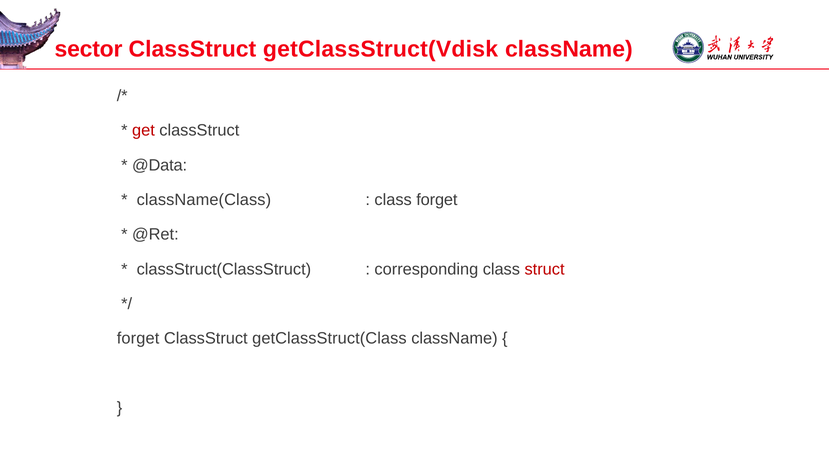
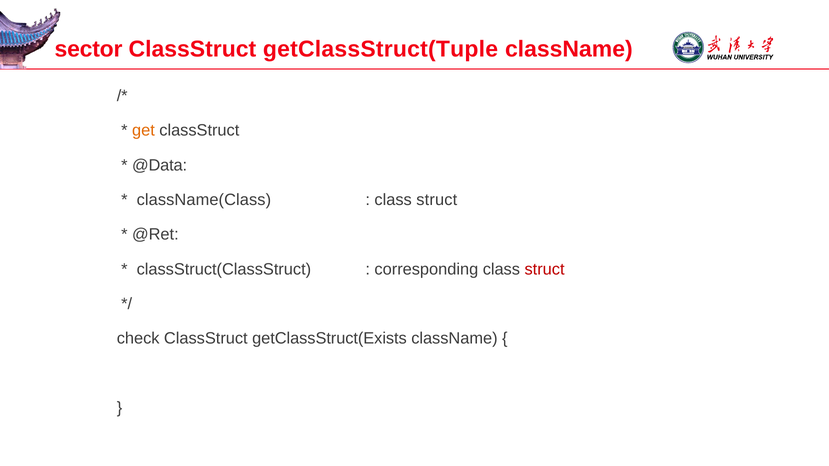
getClassStruct(Vdisk: getClassStruct(Vdisk -> getClassStruct(Tuple (380, 49)
get colour: red -> orange (143, 131)
forget: forget -> struct (437, 200)
forget: forget -> check (138, 339)
getClassStruct(Class: getClassStruct(Class -> getClassStruct(Exists (329, 339)
